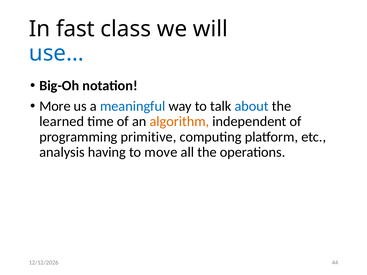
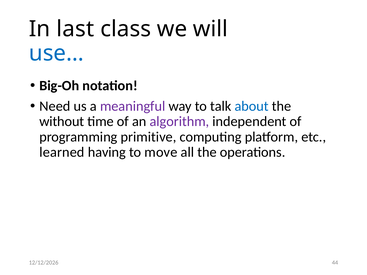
fast: fast -> last (75, 29)
More: More -> Need (55, 106)
meaningful colour: blue -> purple (133, 106)
learned: learned -> without (62, 122)
algorithm colour: orange -> purple (179, 122)
analysis: analysis -> learned (62, 152)
